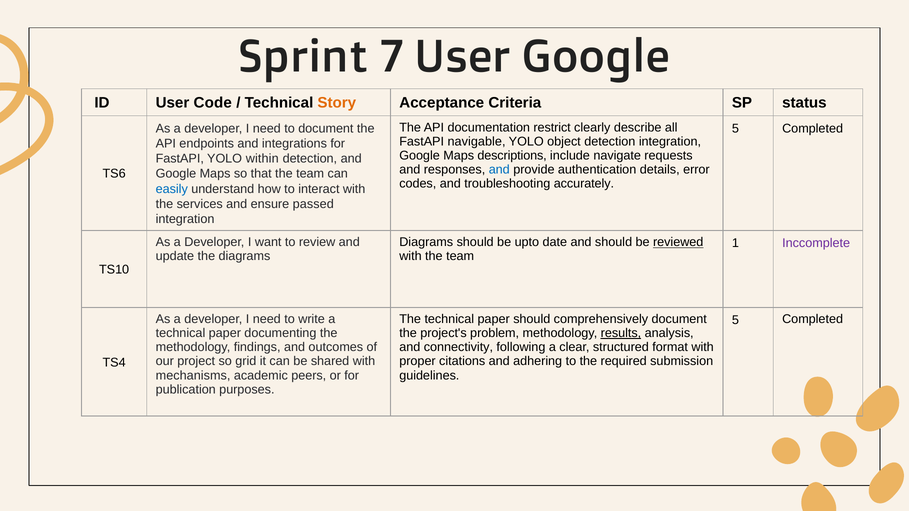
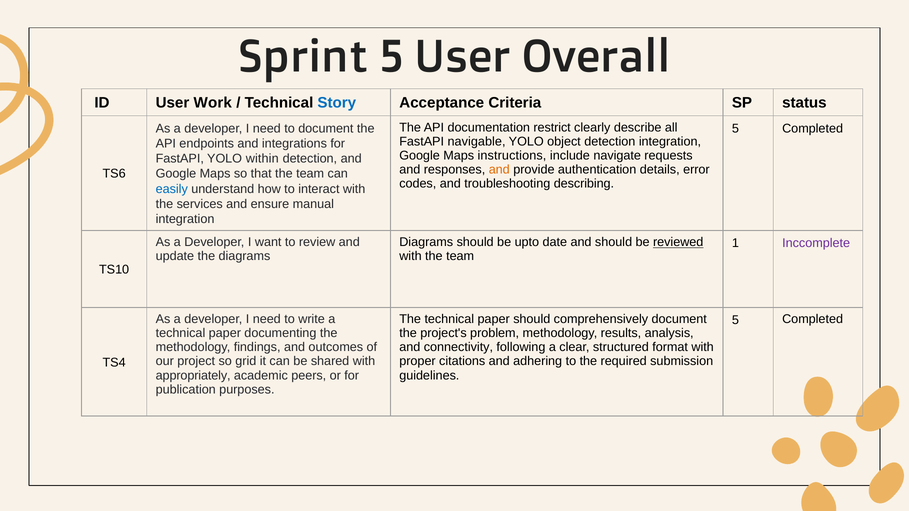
Sprint 7: 7 -> 5 (392, 57)
User Google: Google -> Overall (596, 57)
Code: Code -> Work (213, 103)
Story colour: orange -> blue (337, 103)
descriptions: descriptions -> instructions (512, 156)
and colour: blue -> orange (499, 170)
accurately: accurately -> describing (584, 184)
passed: passed -> manual (313, 204)
results underline: present -> none (621, 333)
mechanisms: mechanisms -> appropriately (193, 376)
